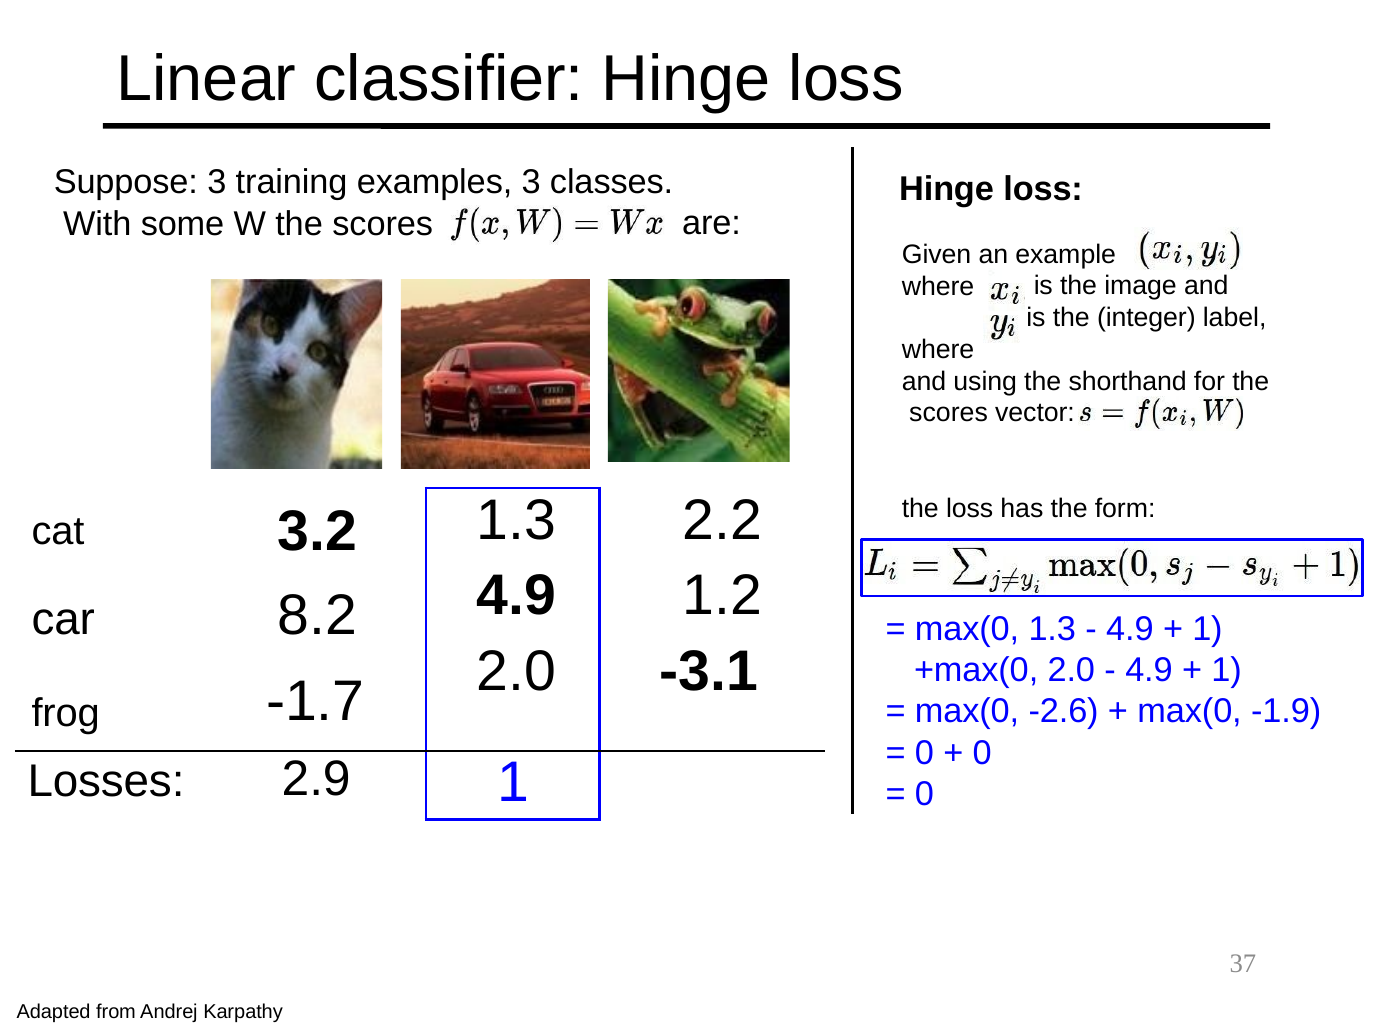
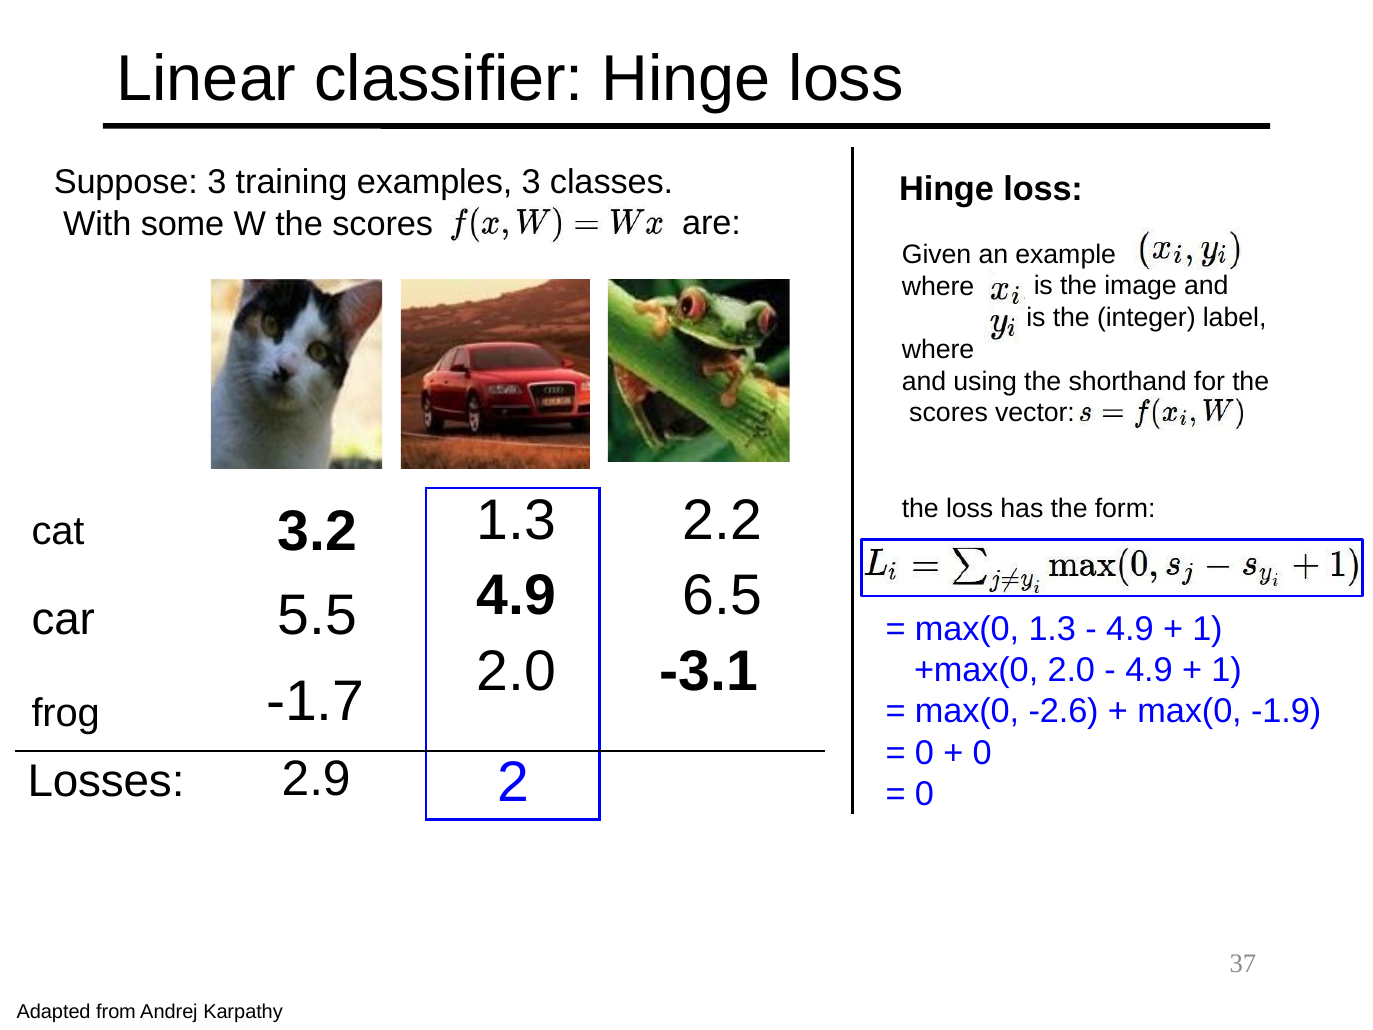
1.2: 1.2 -> 6.5 (722, 596)
8.2: 8.2 -> 5.5 (318, 616)
2.9 1: 1 -> 2 (514, 782)
